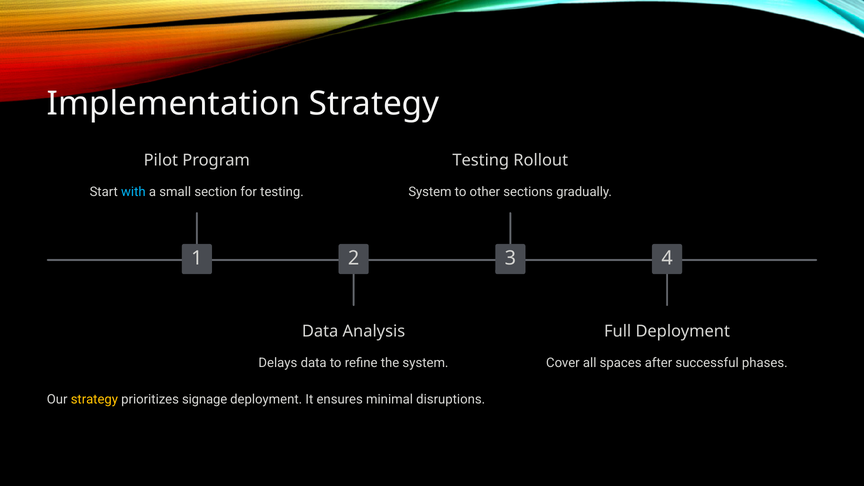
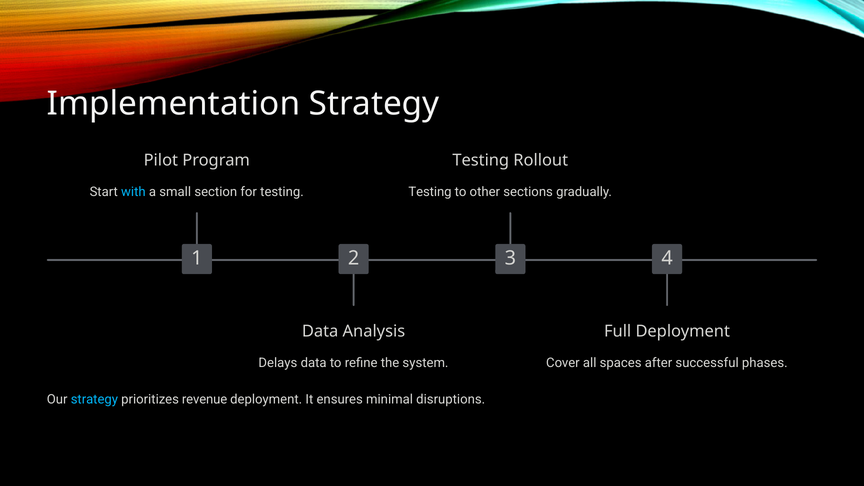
System: System -> Testing (430, 192)
strategy colour: yellow -> light blue (94, 399)
signage: signage -> revenue (205, 399)
